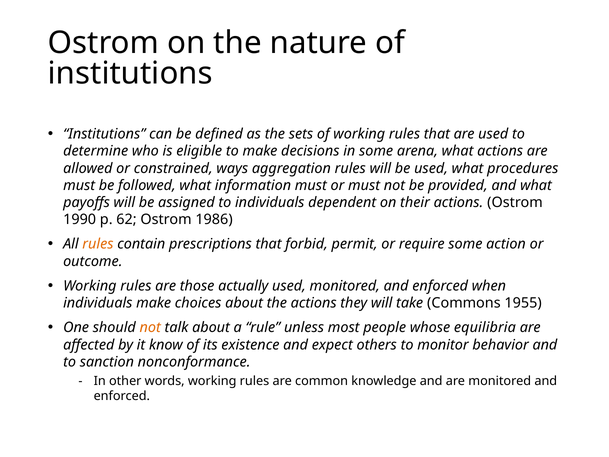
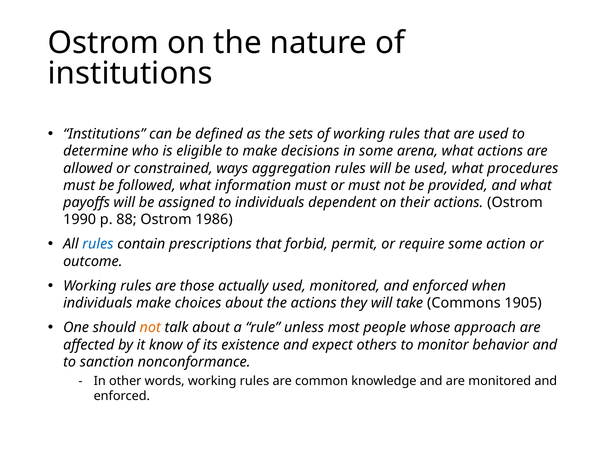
62: 62 -> 88 (127, 219)
rules colour: orange -> blue (98, 244)
1955: 1955 -> 1905 (523, 303)
equilibria: equilibria -> approach (485, 328)
